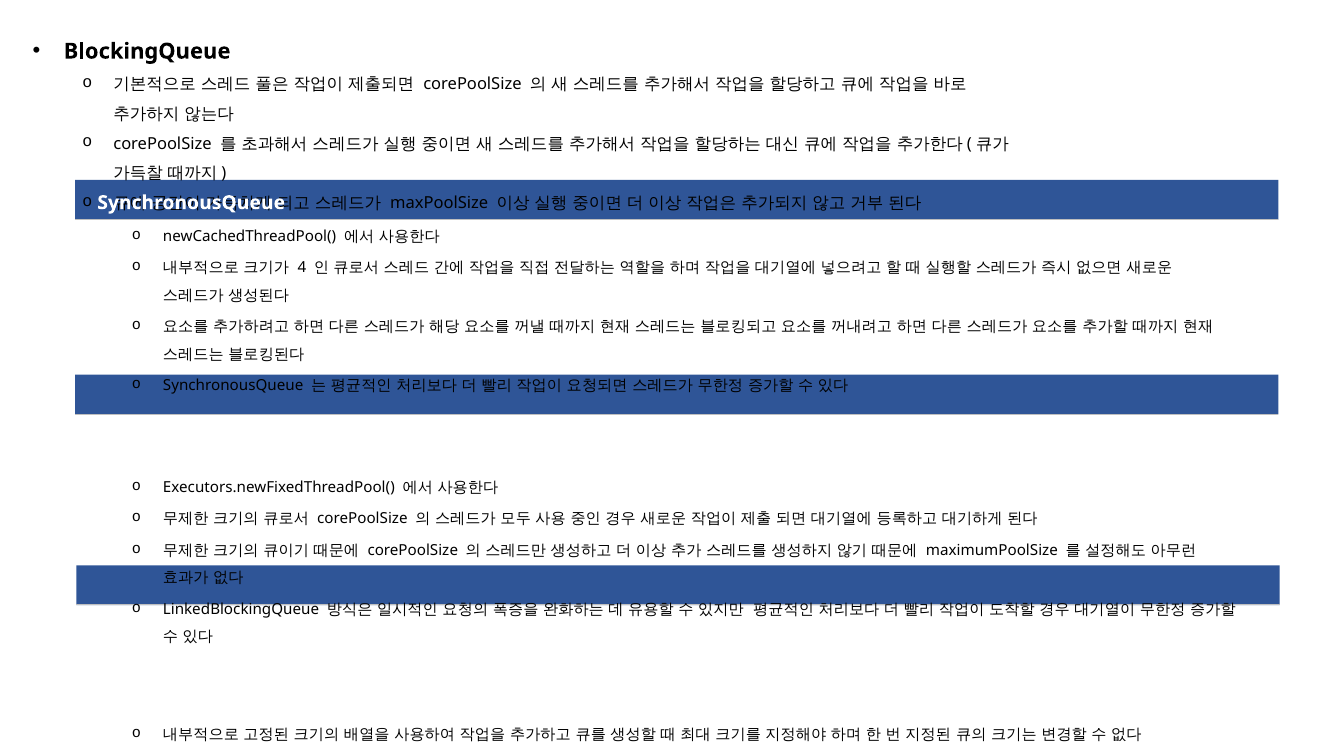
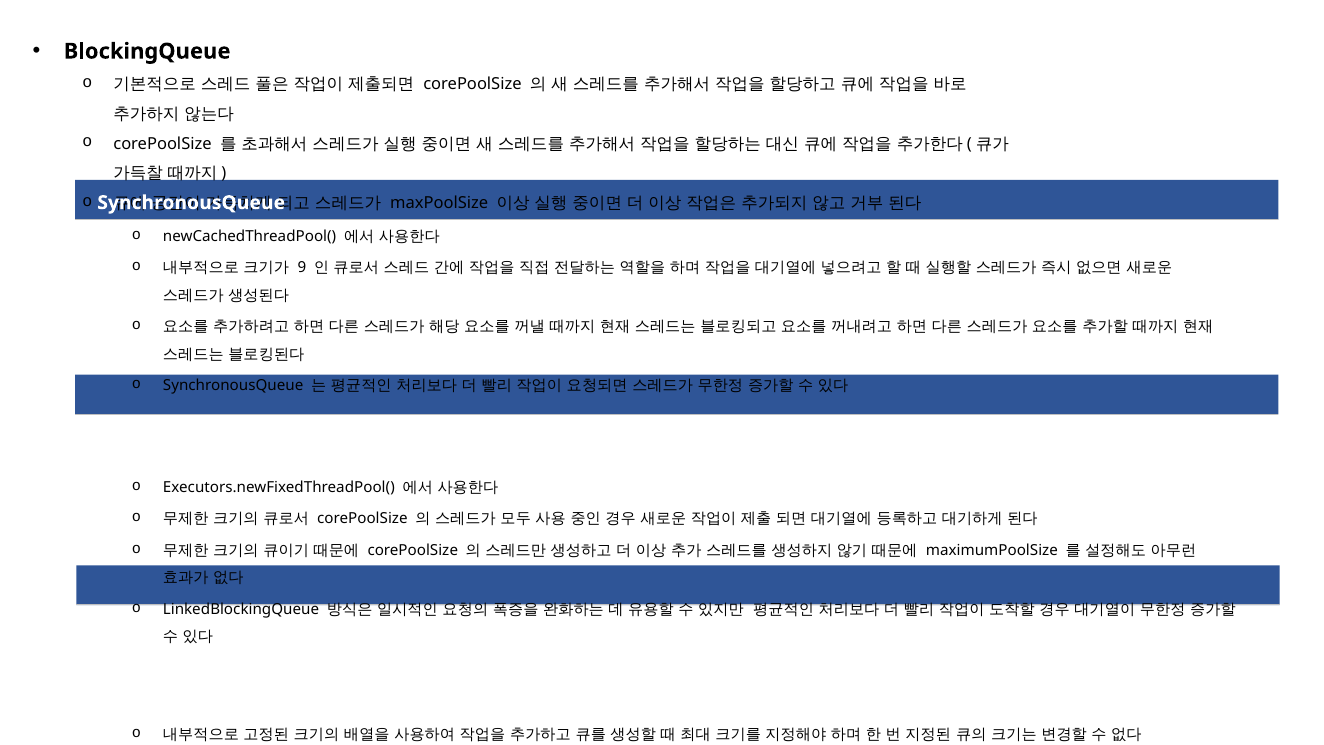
4: 4 -> 9 (302, 268)
